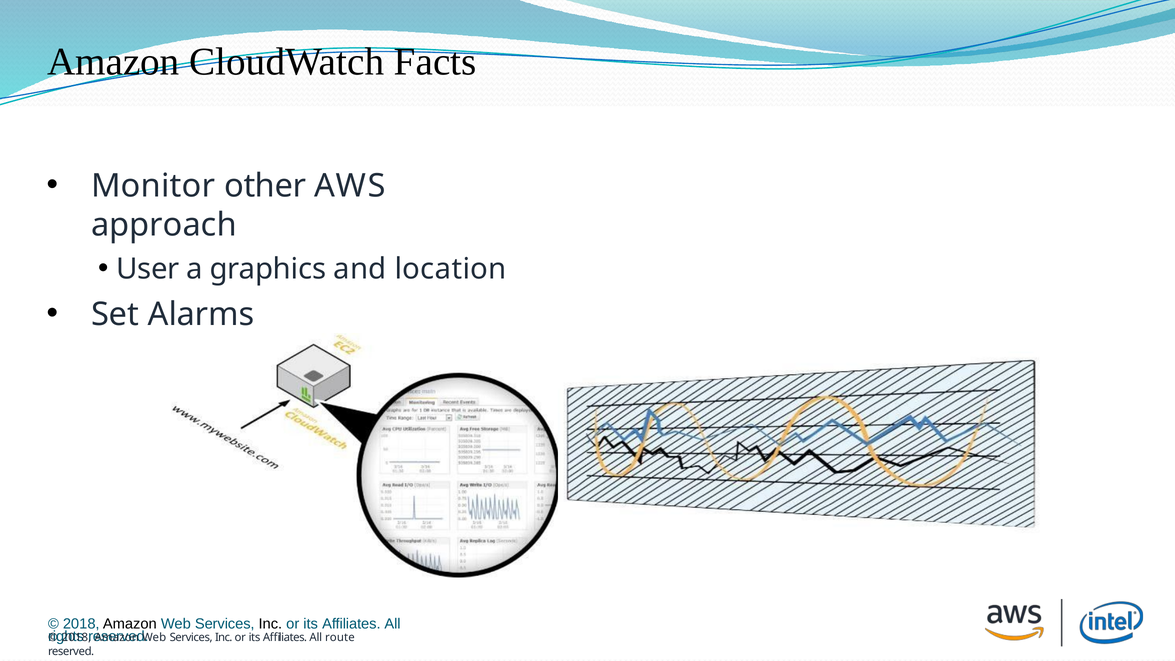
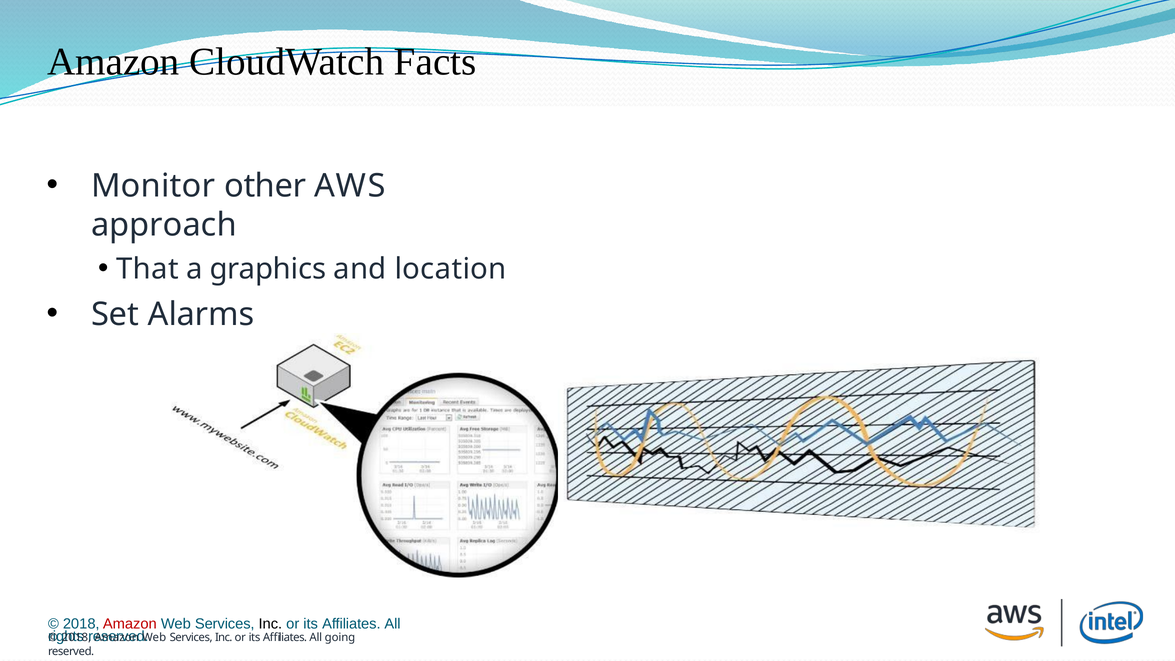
User: User -> That (147, 269)
Amazon colour: black -> red (130, 624)
route: route -> going (340, 638)
